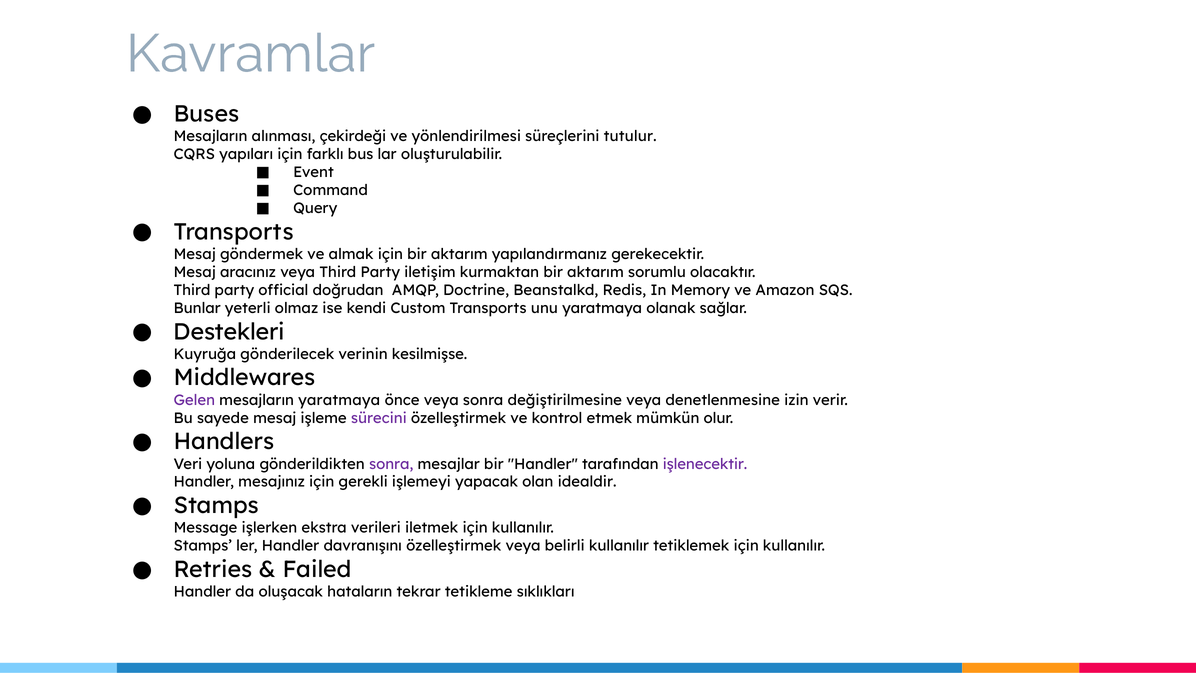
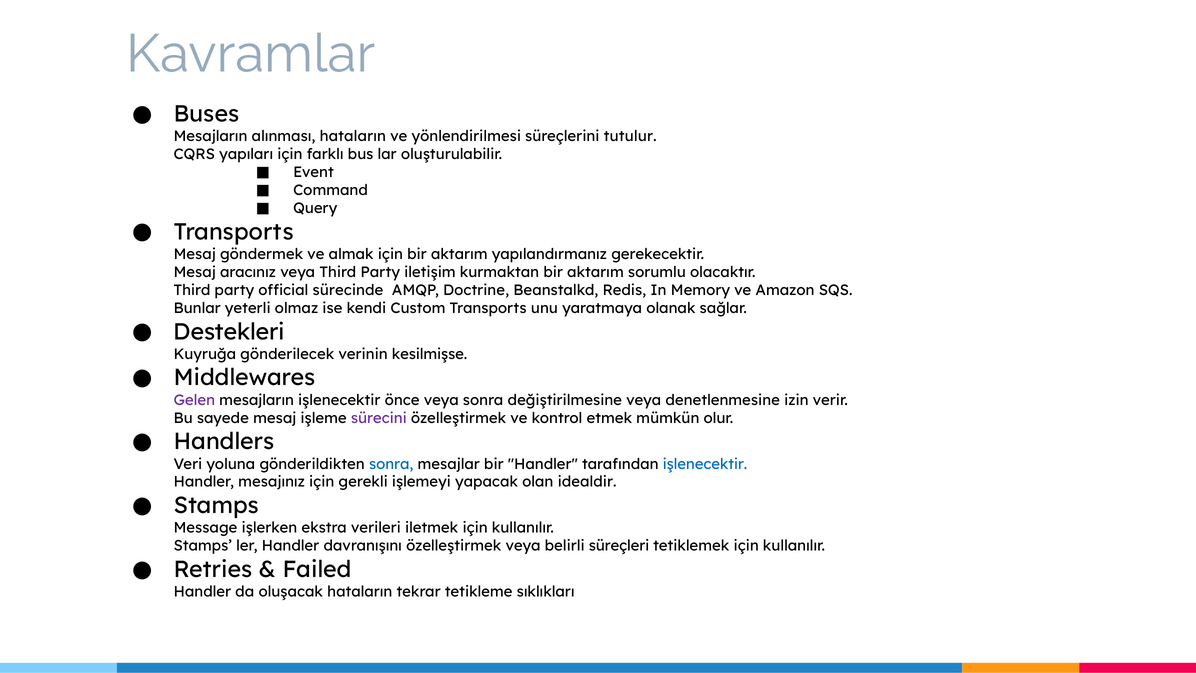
alınması çekirdeği: çekirdeği -> hataların (353, 136)
doğrudan: doğrudan -> sürecinde (348, 290)
mesajların yaratmaya: yaratmaya -> işlenecektir (339, 400)
sonra colour: purple -> blue (391, 464)
işlenecektir colour: purple -> blue (705, 464)
belirli kullanılır: kullanılır -> süreçleri (619, 546)
